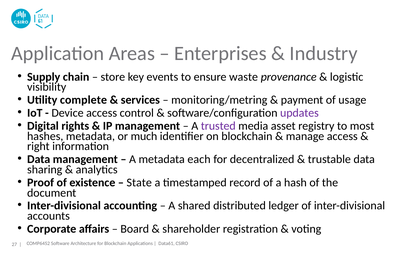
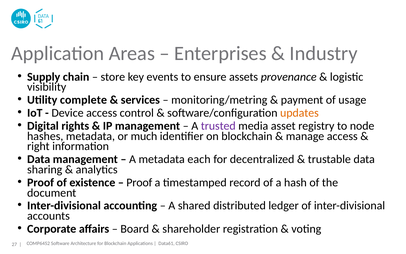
waste: waste -> assets (244, 77)
updates colour: purple -> orange (299, 113)
most: most -> node (362, 126)
State: State -> Proof (139, 182)
